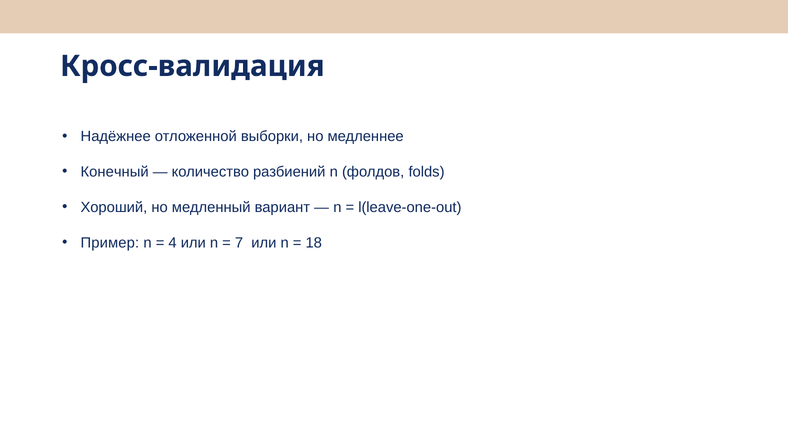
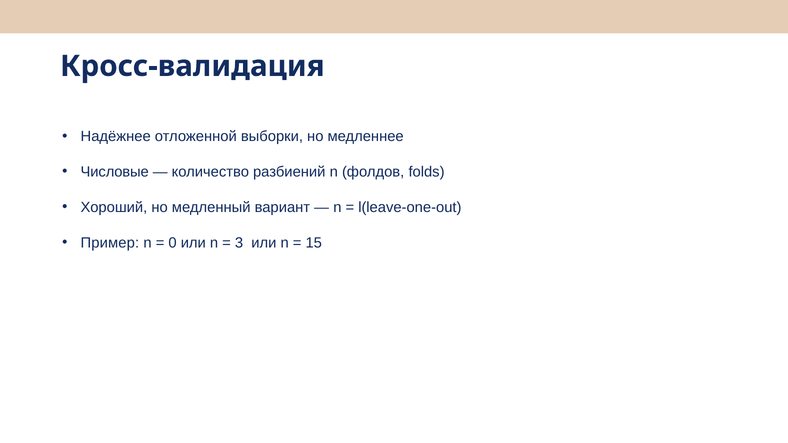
Конечный: Конечный -> Числовые (115, 172)
4: 4 -> 0 (173, 243)
7: 7 -> 3 (239, 243)
18: 18 -> 15 (314, 243)
